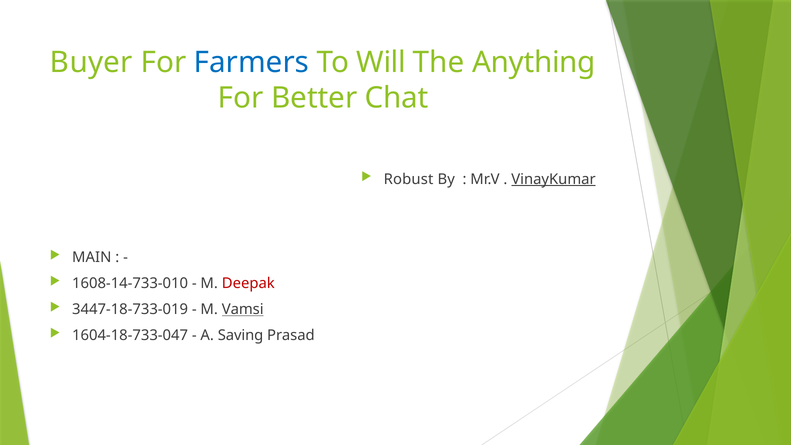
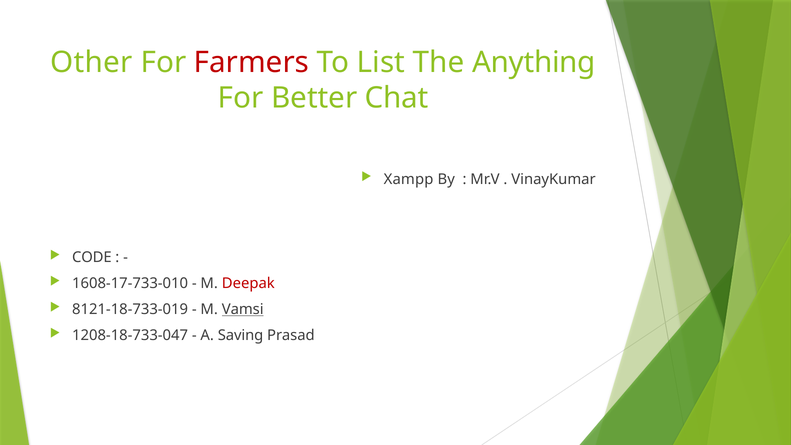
Buyer: Buyer -> Other (91, 62)
Farmers colour: blue -> red (252, 62)
Will: Will -> List (381, 62)
Robust: Robust -> Xampp (409, 179)
VinayKumar underline: present -> none (553, 179)
MAIN: MAIN -> CODE (92, 257)
1608-14-733-010: 1608-14-733-010 -> 1608-17-733-010 (130, 283)
3447-18-733-019: 3447-18-733-019 -> 8121-18-733-019 (130, 309)
1604-18-733-047: 1604-18-733-047 -> 1208-18-733-047 (130, 335)
